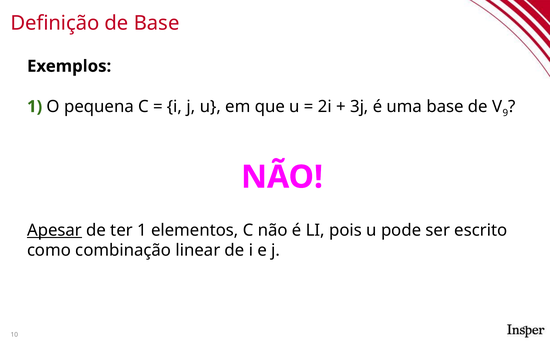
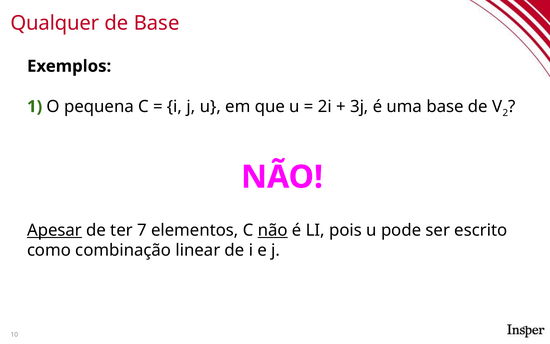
Definição: Definição -> Qualquer (55, 23)
9: 9 -> 2 (505, 113)
ter 1: 1 -> 7 (142, 230)
não underline: none -> present (273, 230)
